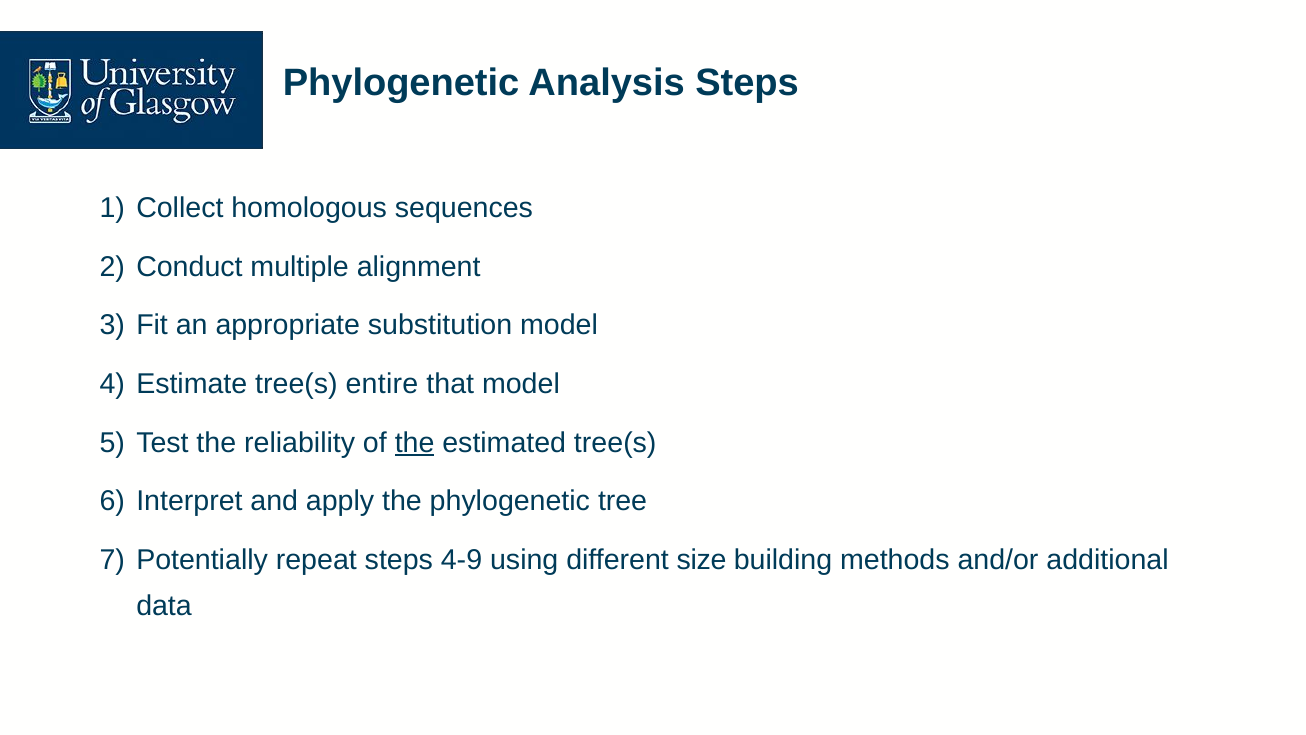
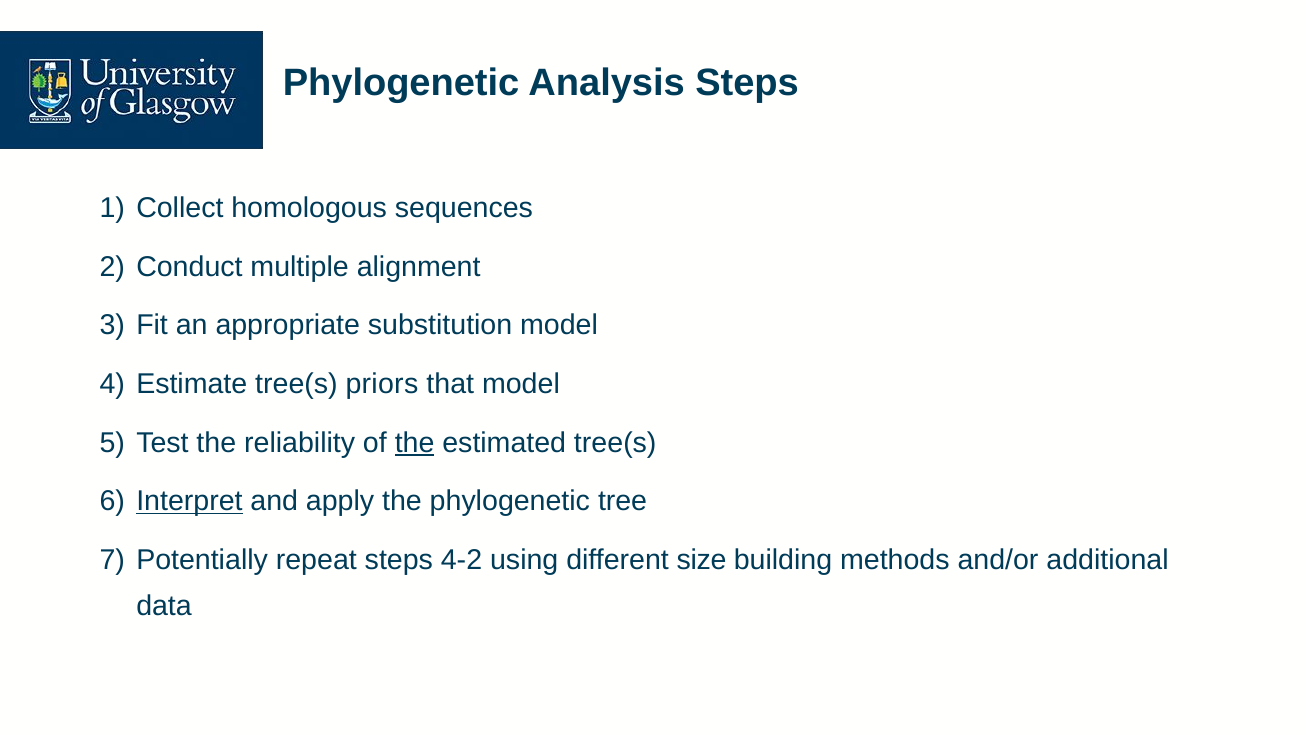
entire: entire -> priors (382, 384)
Interpret underline: none -> present (189, 501)
4-9: 4-9 -> 4-2 (462, 559)
